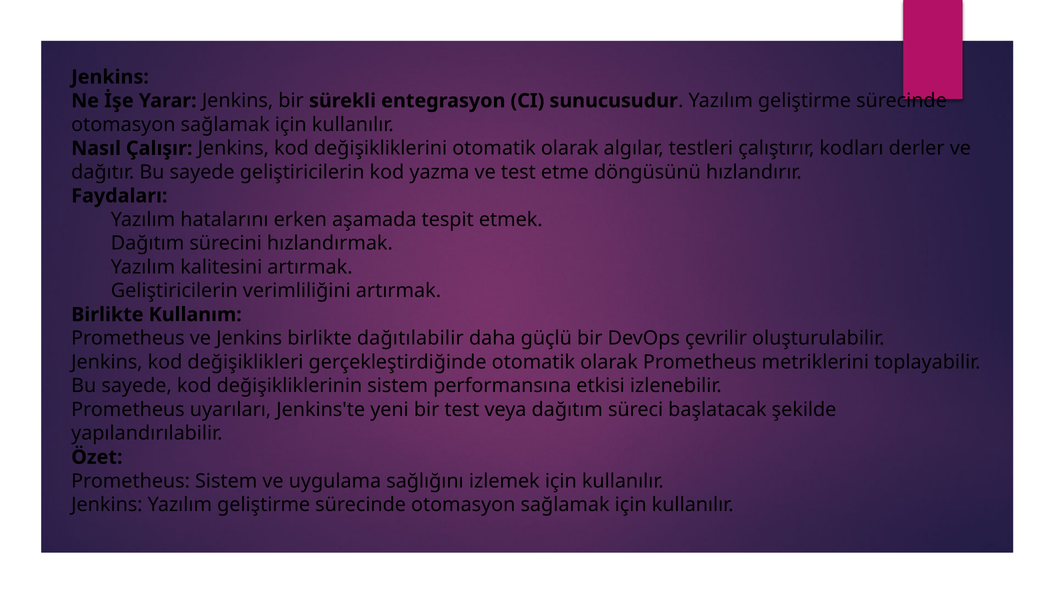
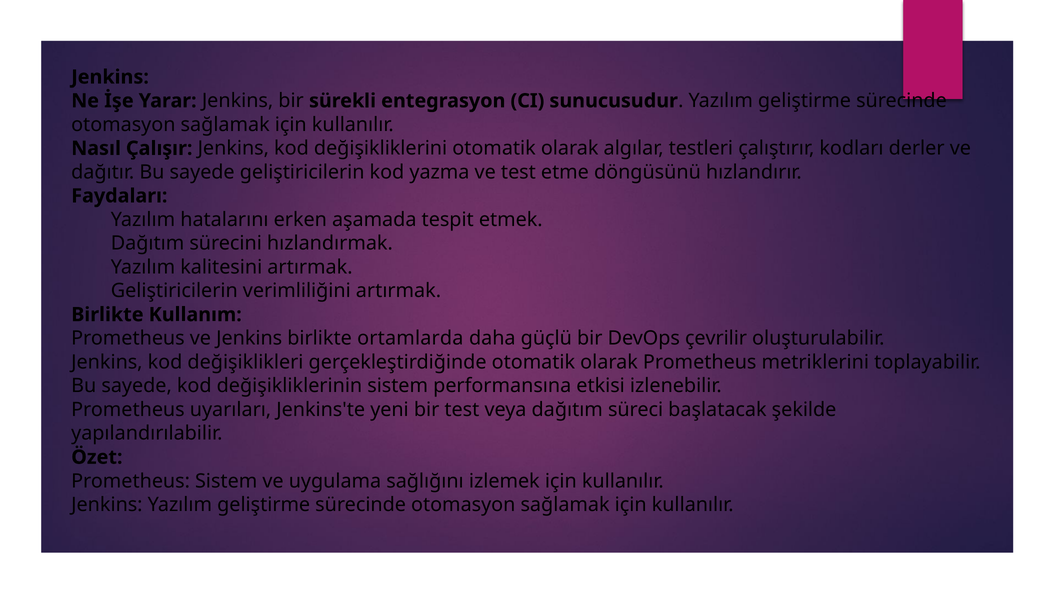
dağıtılabilir: dağıtılabilir -> ortamlarda (410, 338)
